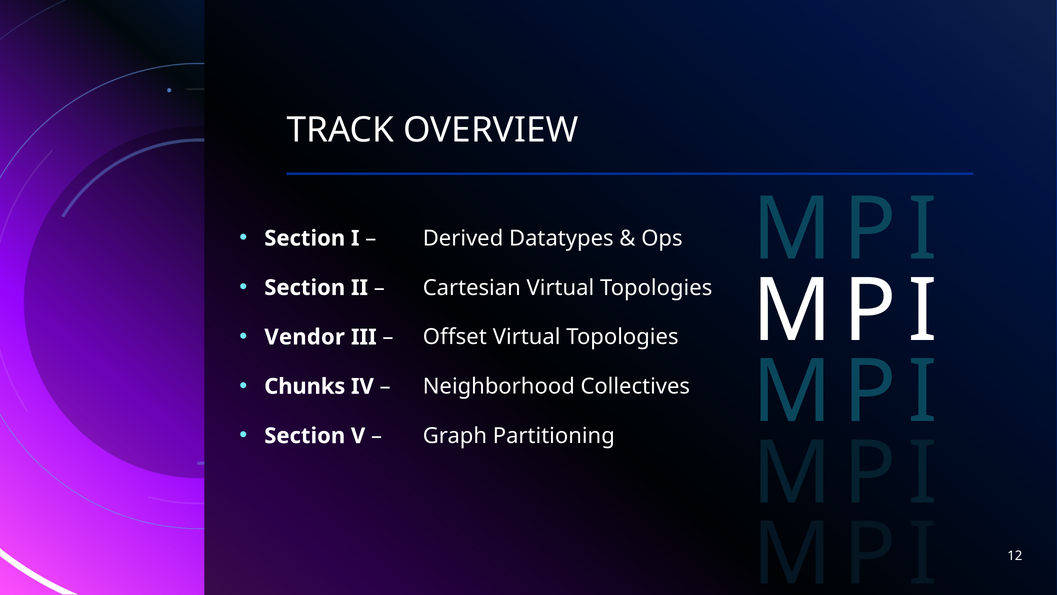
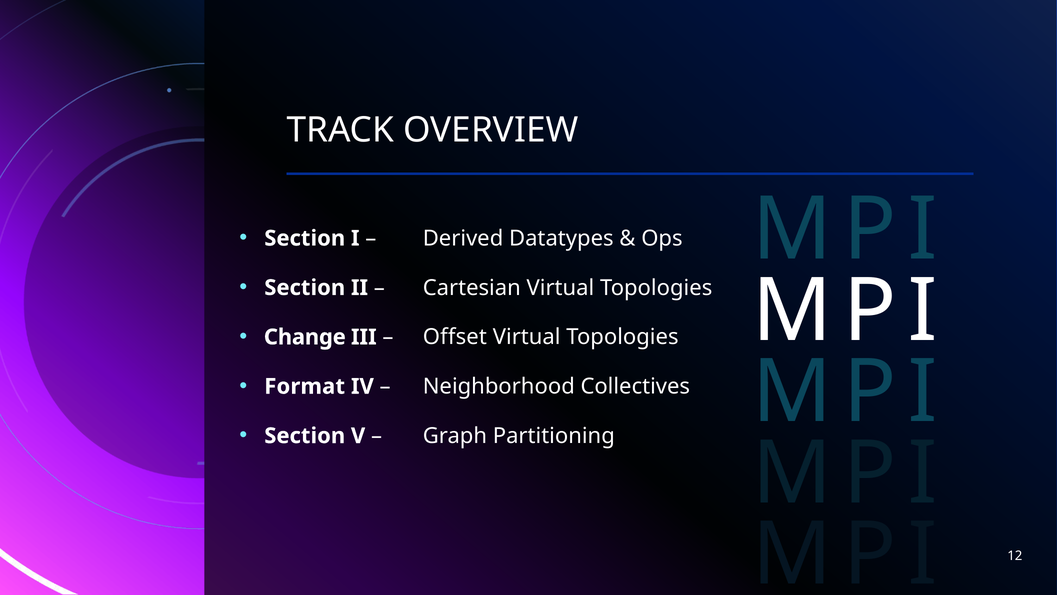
Vendor: Vendor -> Change (305, 337)
Chunks: Chunks -> Format (305, 386)
